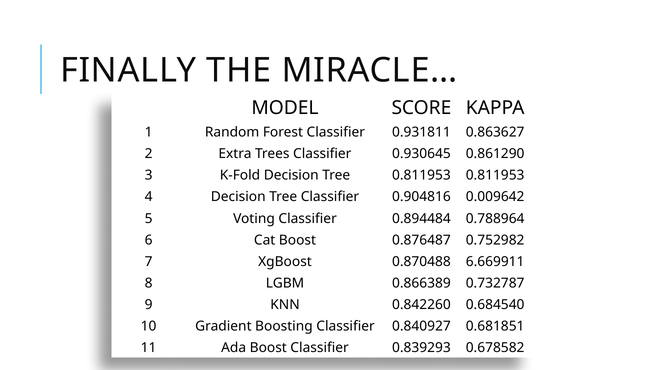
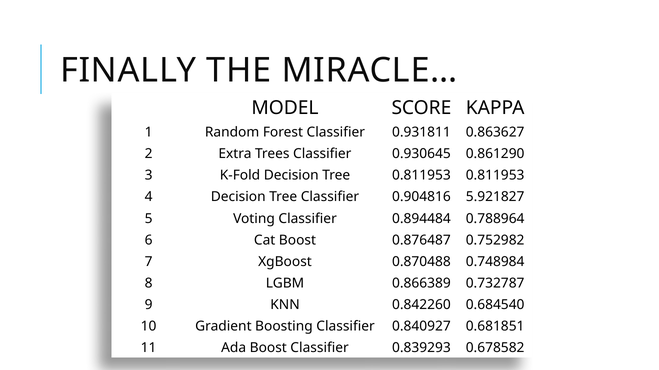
0.009642: 0.009642 -> 5.921827 (495, 197)
6.669911: 6.669911 -> 0.748984 (495, 262)
